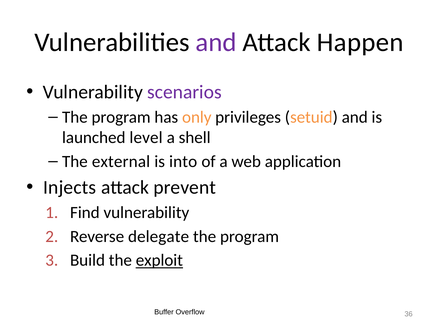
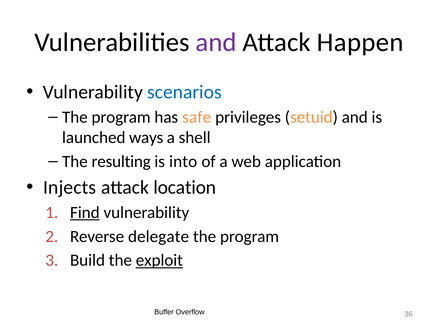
scenarios colour: purple -> blue (184, 92)
only: only -> safe (197, 117)
level: level -> ways (146, 138)
external: external -> resulting (121, 162)
prevent: prevent -> location (185, 188)
Find underline: none -> present (85, 213)
